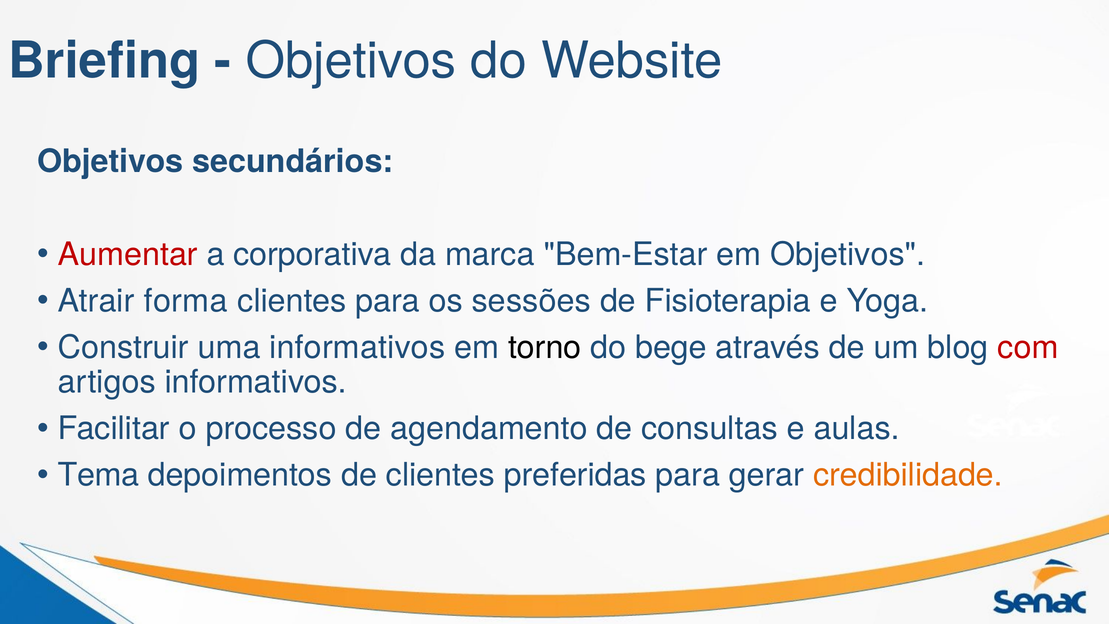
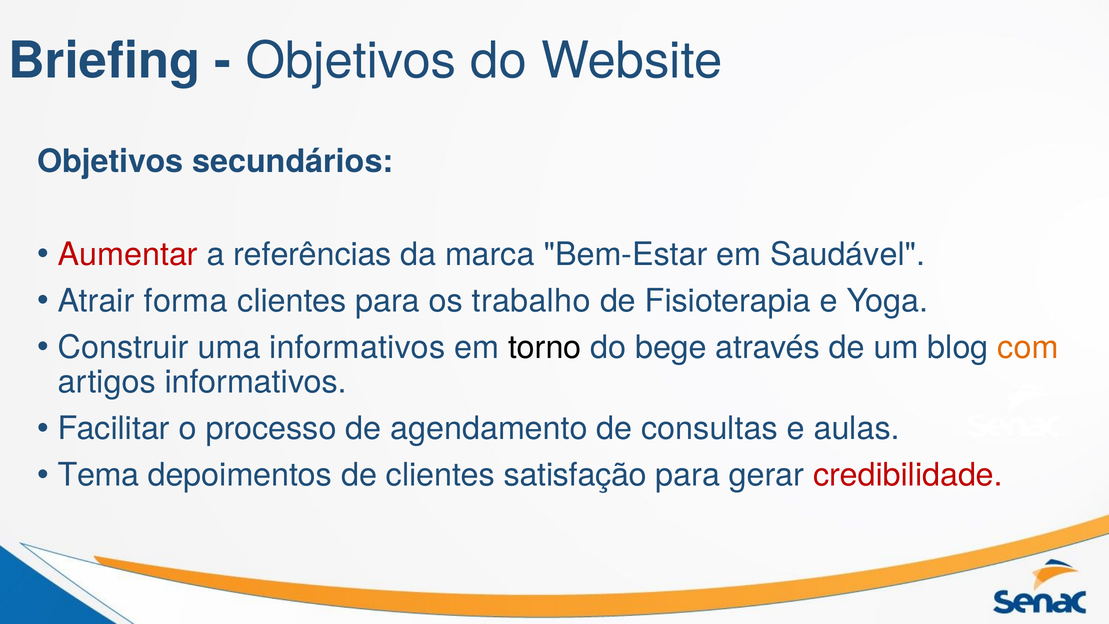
corporativa: corporativa -> referências (312, 254)
em Objetivos: Objetivos -> Saudável (848, 254)
sessões: sessões -> trabalho (531, 301)
com colour: red -> orange (1028, 347)
preferidas: preferidas -> satisfação (575, 475)
credibilidade colour: orange -> red (908, 475)
